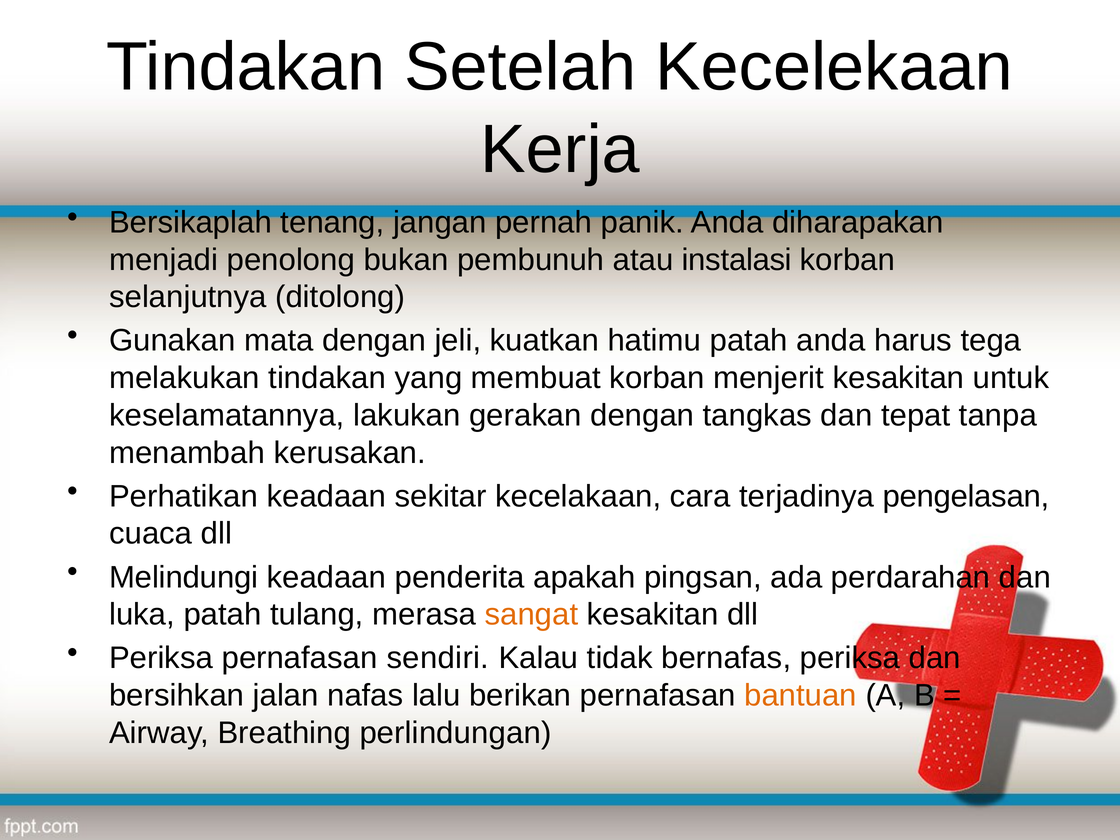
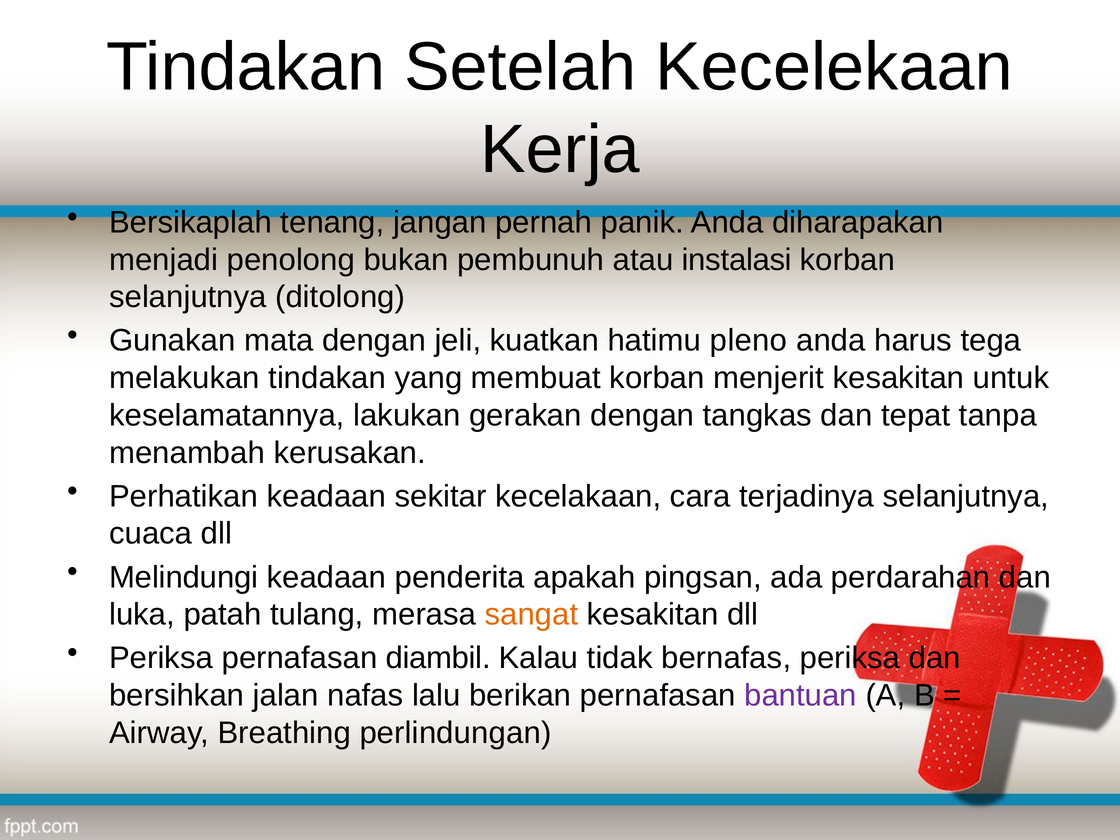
hatimu patah: patah -> pleno (749, 341)
terjadinya pengelasan: pengelasan -> selanjutnya (966, 496)
sendiri: sendiri -> diambil (438, 658)
bantuan colour: orange -> purple (801, 696)
